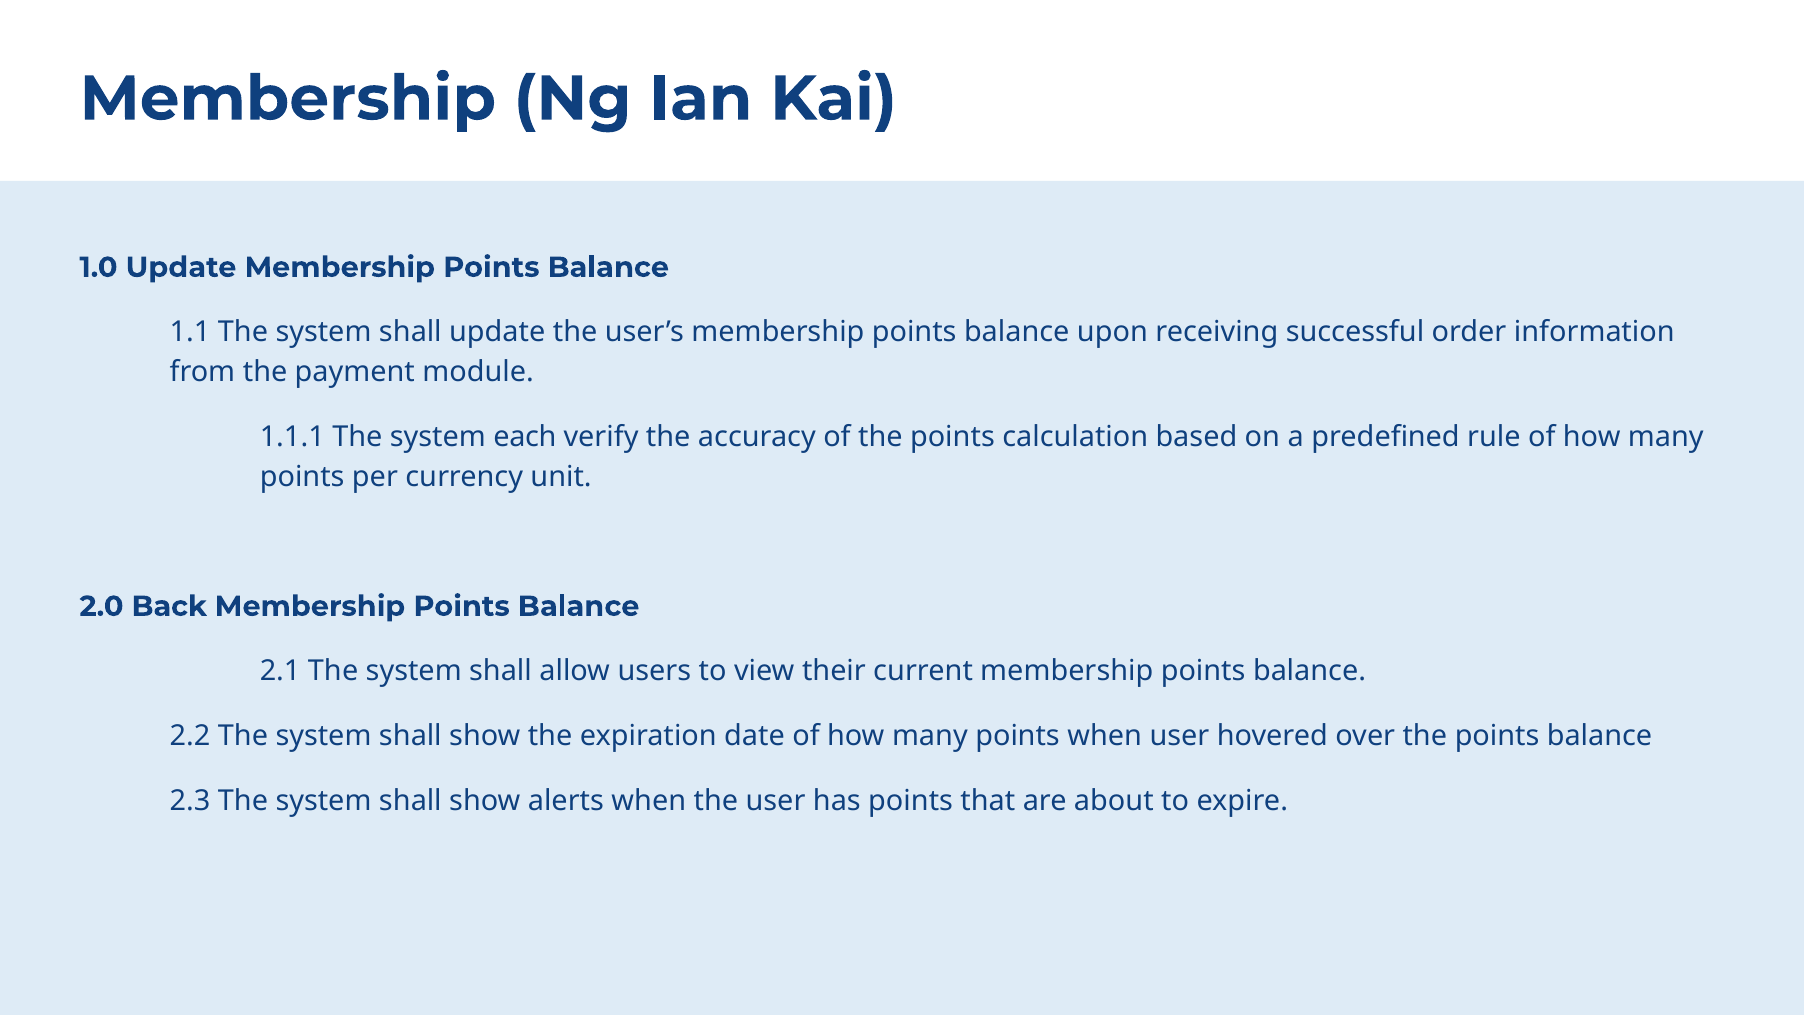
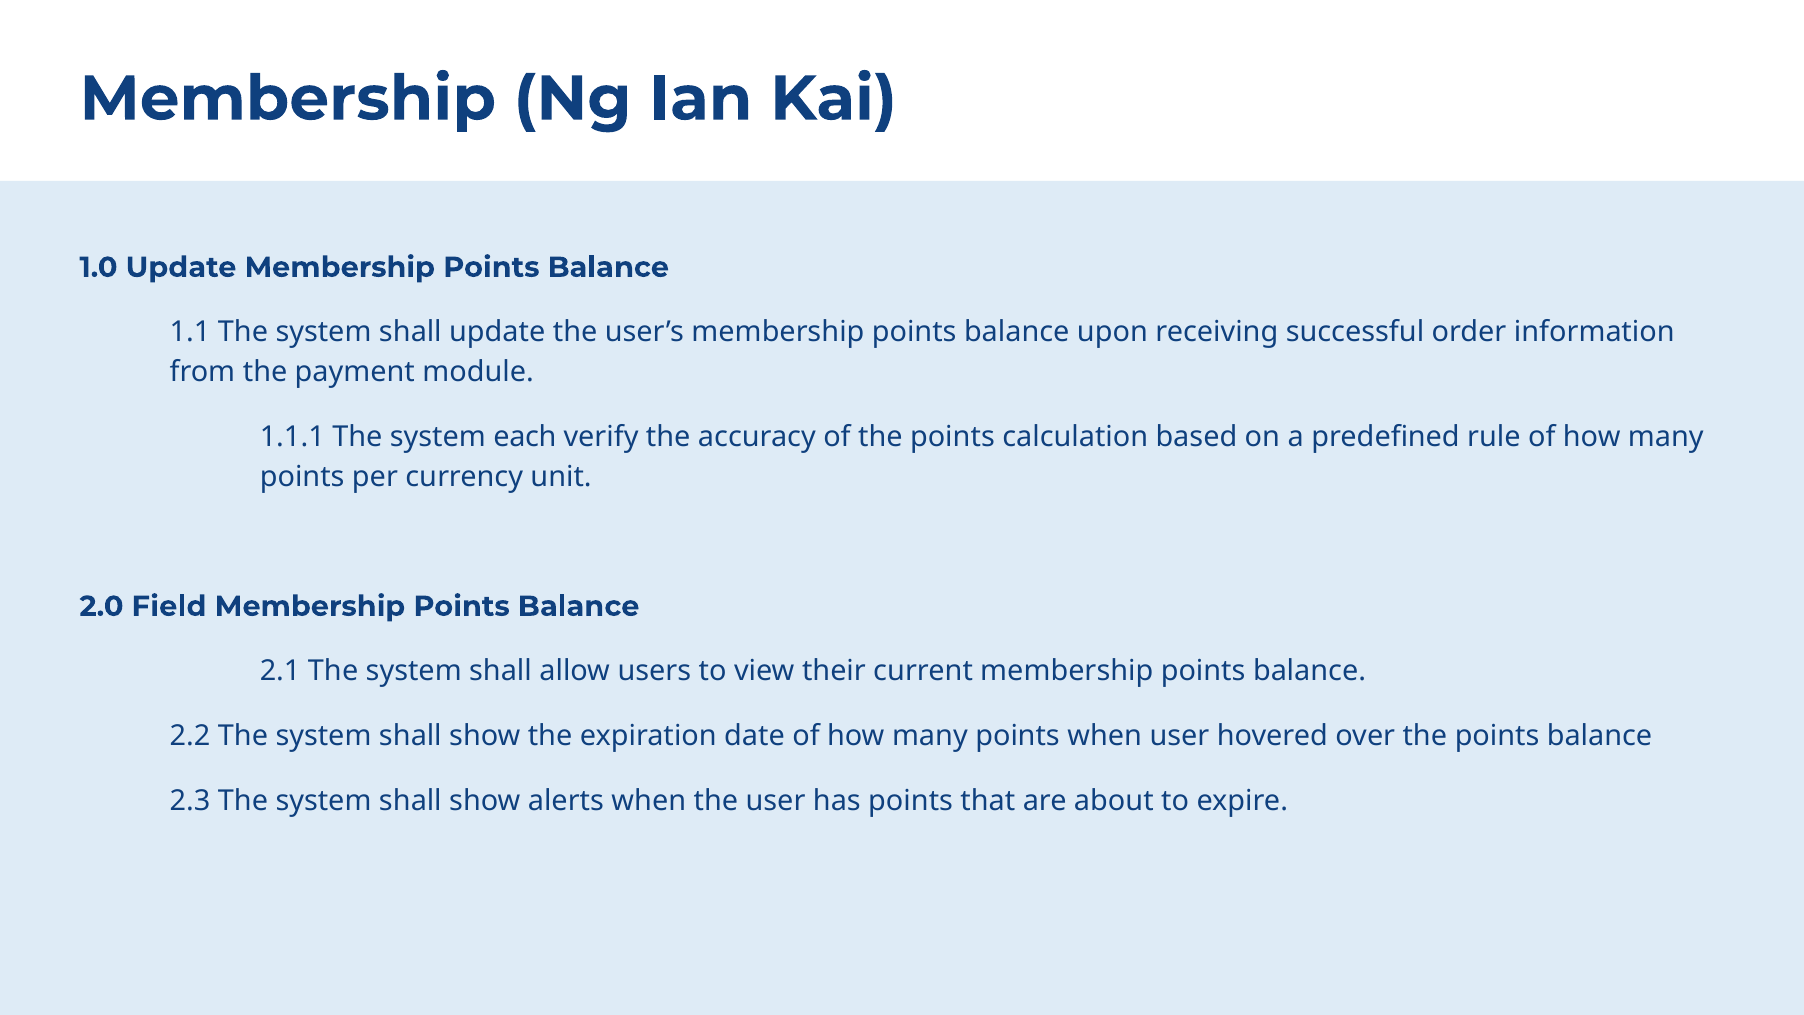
Back: Back -> Field (169, 606)
